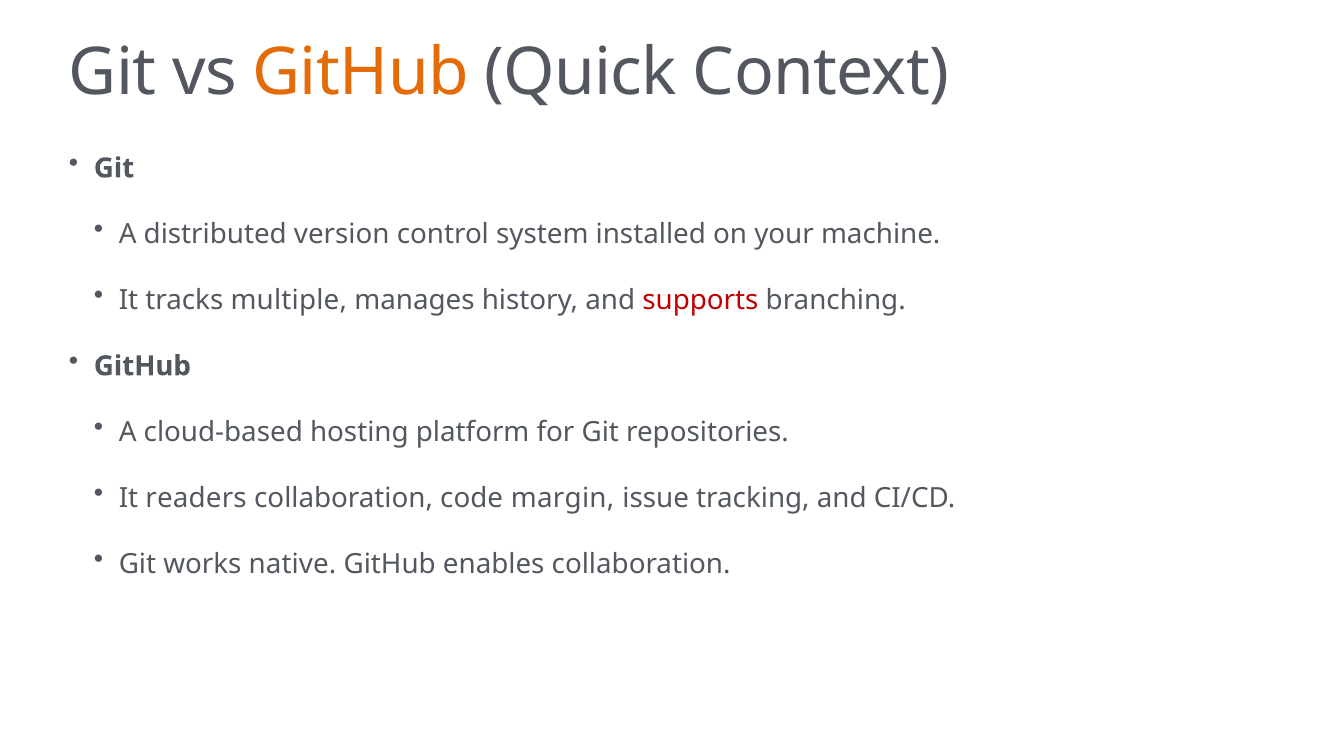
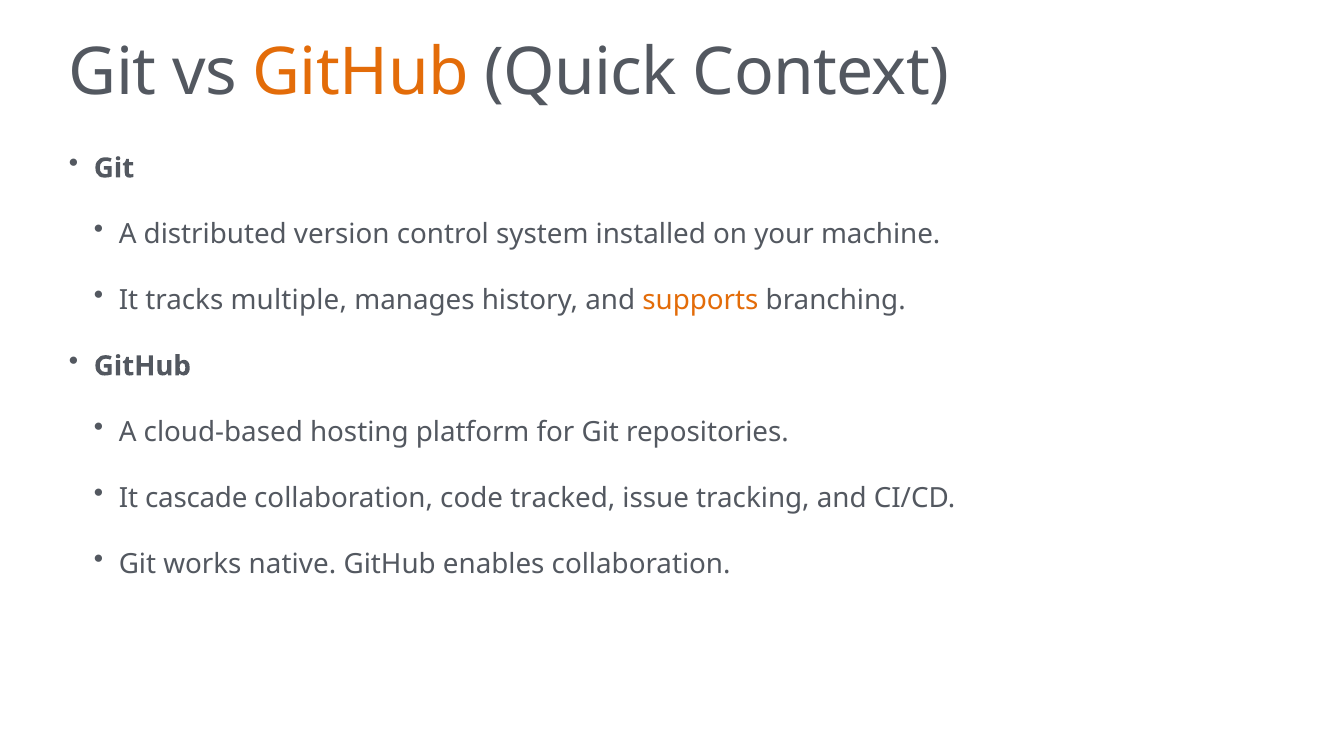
supports colour: red -> orange (700, 300)
readers: readers -> cascade (196, 498)
margin: margin -> tracked (563, 498)
